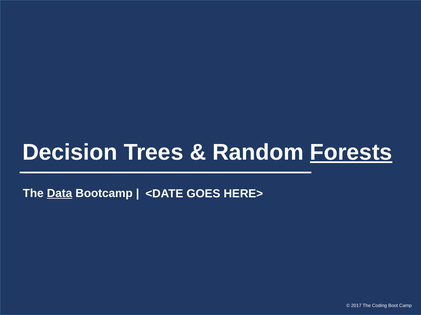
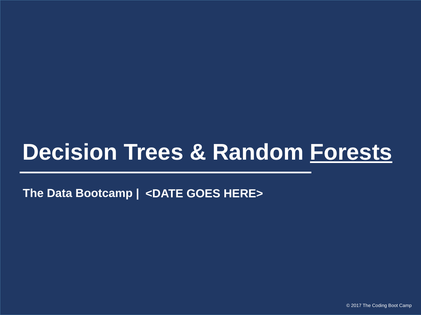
Data underline: present -> none (60, 194)
